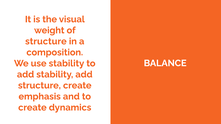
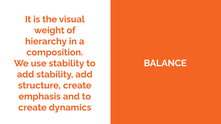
structure: structure -> hierarchy (46, 41)
